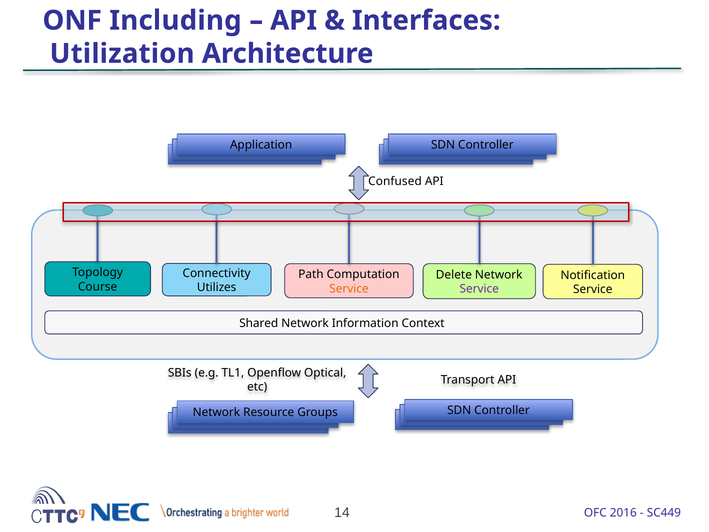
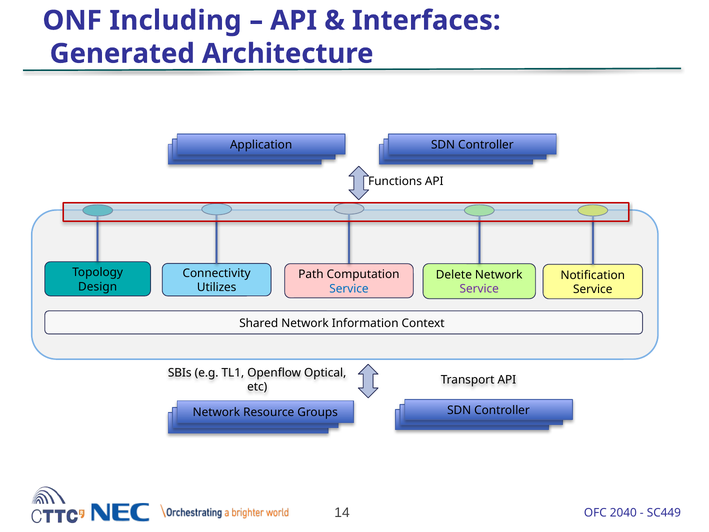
Utilization: Utilization -> Generated (122, 54)
Confused: Confused -> Functions (395, 181)
Course: Course -> Design (98, 287)
Service colour: orange -> blue (349, 289)
2016: 2016 -> 2040 (623, 512)
